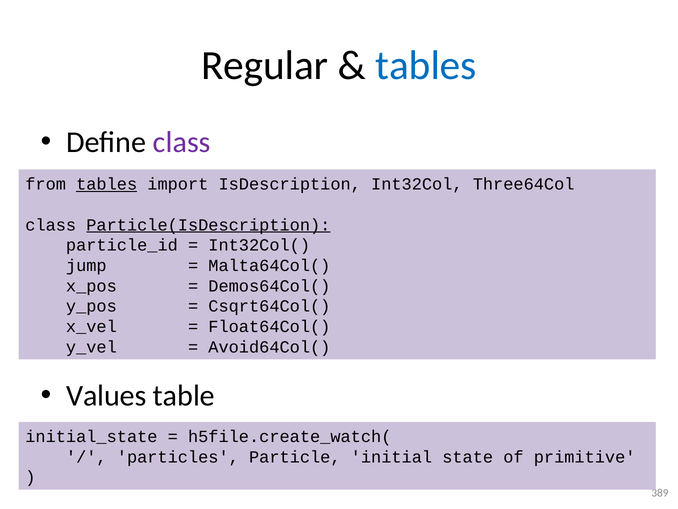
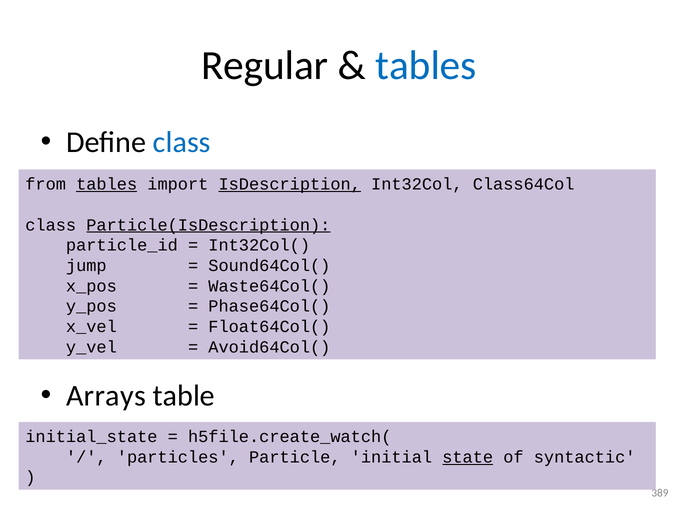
class colour: purple -> blue (182, 142)
IsDescription underline: none -> present (290, 184)
Three64Col: Three64Col -> Class64Col (524, 184)
Malta64Col(: Malta64Col( -> Sound64Col( (269, 265)
Demos64Col(: Demos64Col( -> Waste64Col( (269, 286)
Csqrt64Col(: Csqrt64Col( -> Phase64Col( (269, 306)
Values: Values -> Arrays (106, 395)
state underline: none -> present (468, 457)
primitive: primitive -> syntactic (585, 457)
